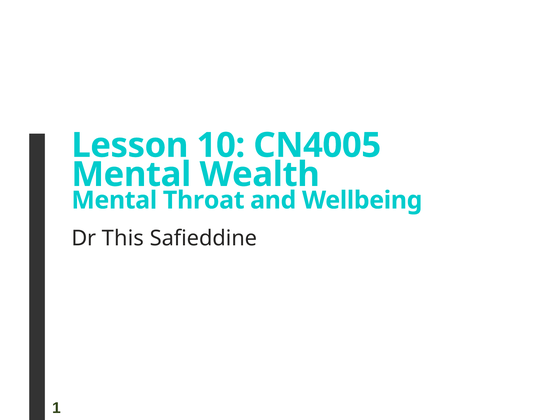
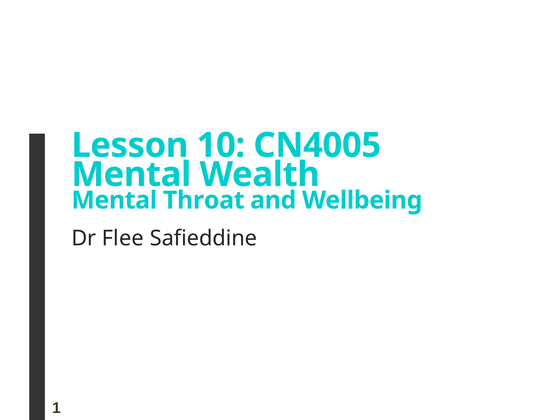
This: This -> Flee (123, 238)
